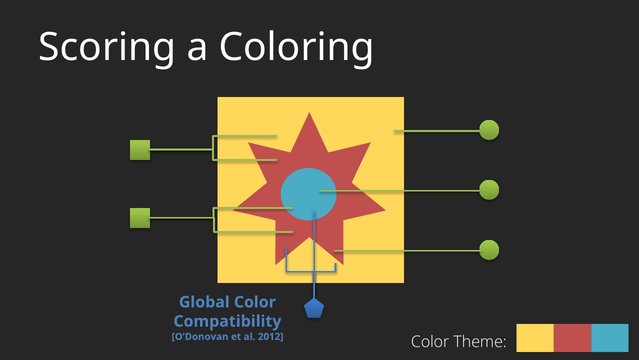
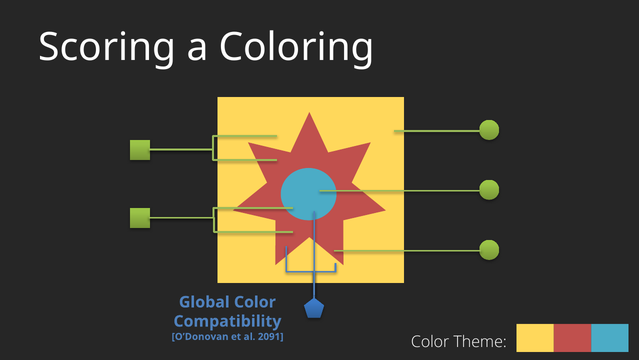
2012: 2012 -> 2091 (271, 336)
